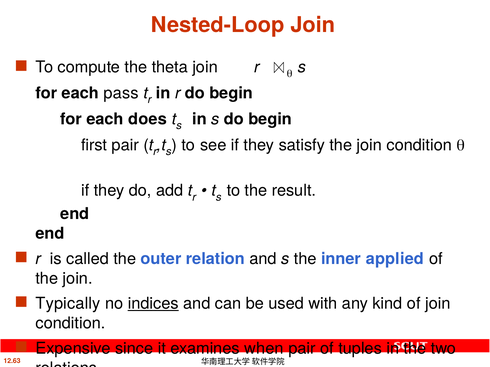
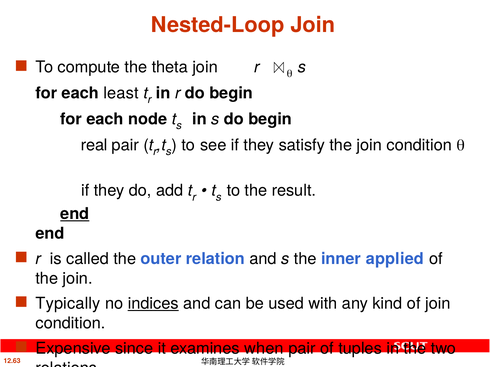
pass: pass -> least (121, 93)
does: does -> node (148, 119)
first: first -> real (94, 145)
end underline: none -> present (75, 214)
